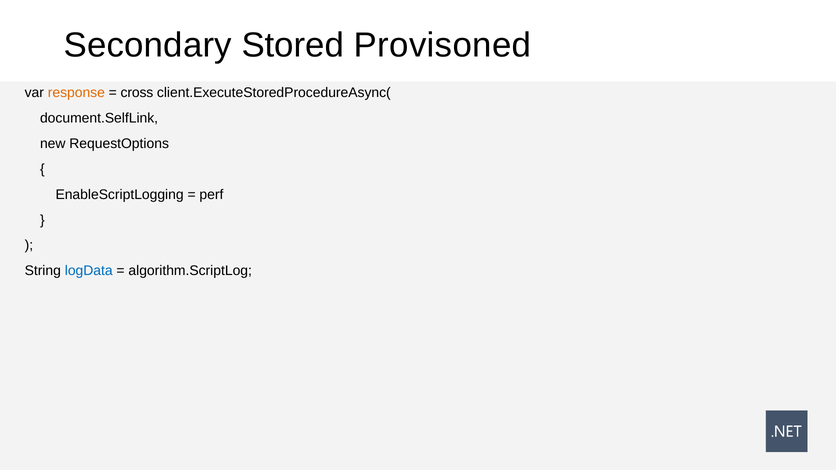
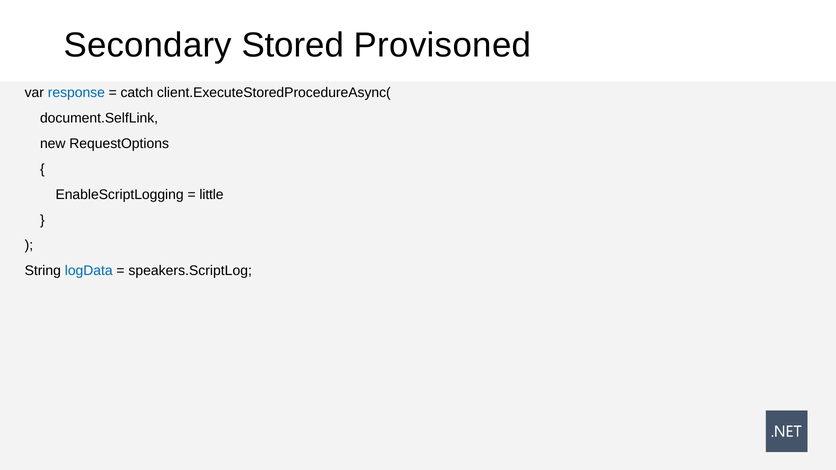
response colour: orange -> blue (76, 93)
cross: cross -> catch (137, 93)
perf: perf -> little (212, 195)
algorithm.ScriptLog: algorithm.ScriptLog -> speakers.ScriptLog (190, 271)
